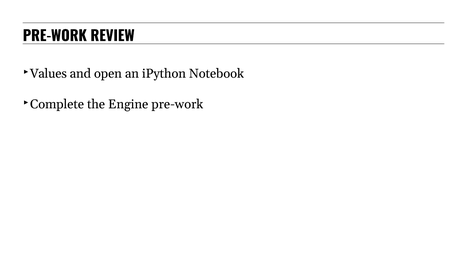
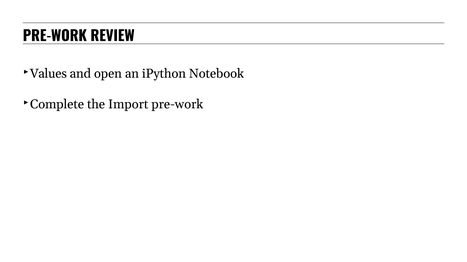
Engine: Engine -> Import (128, 104)
